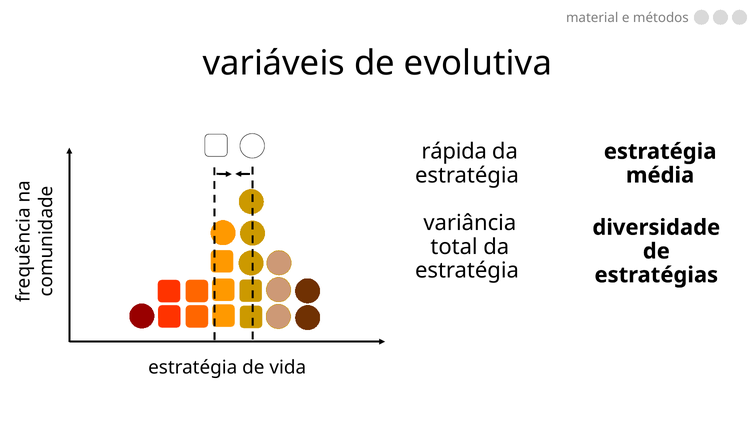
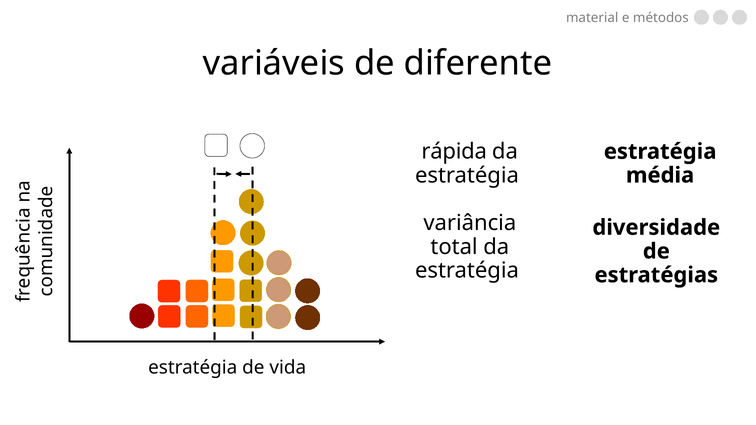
evolutiva: evolutiva -> diferente (478, 64)
